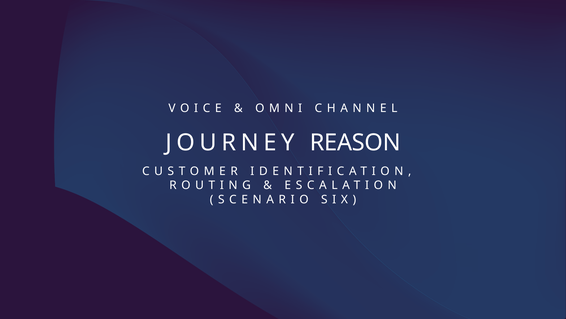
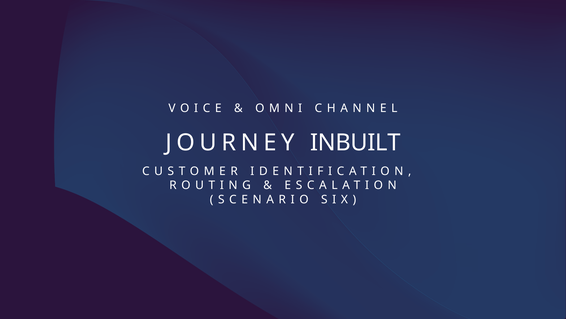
REASON: REASON -> INBUILT (355, 142)
